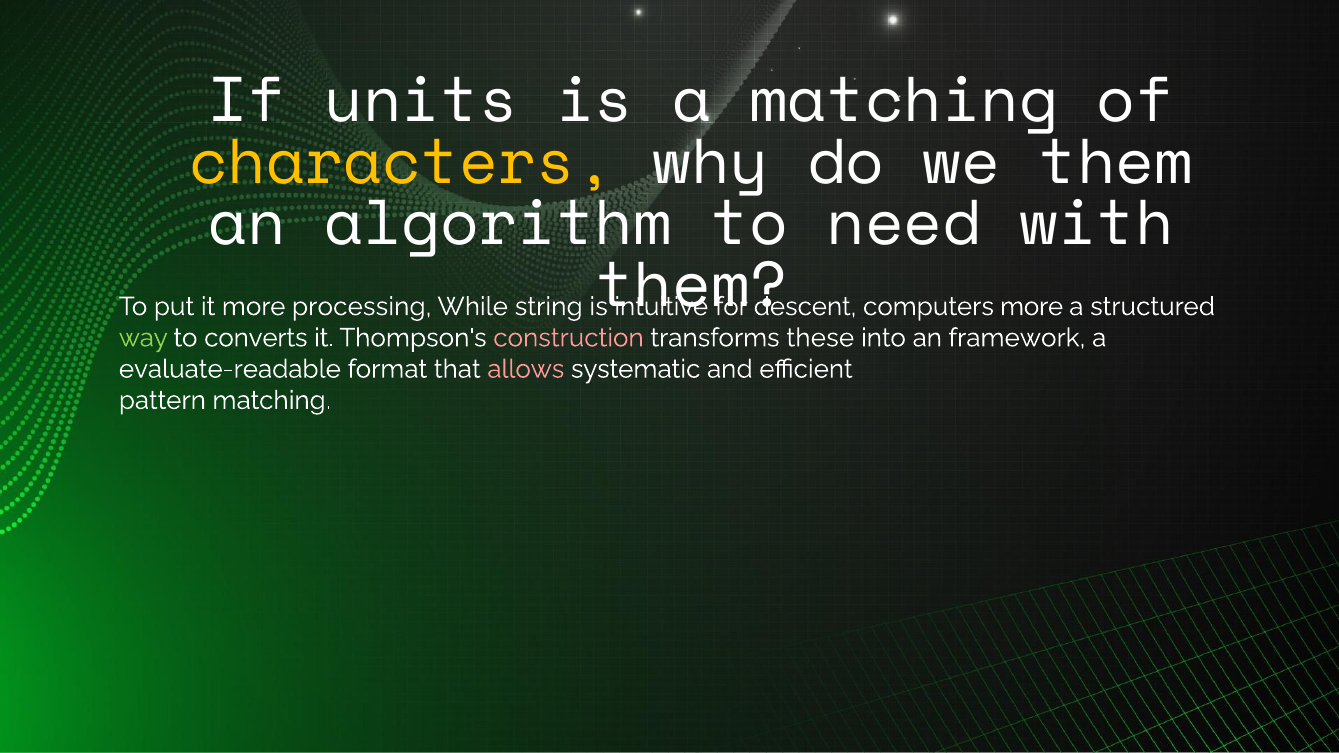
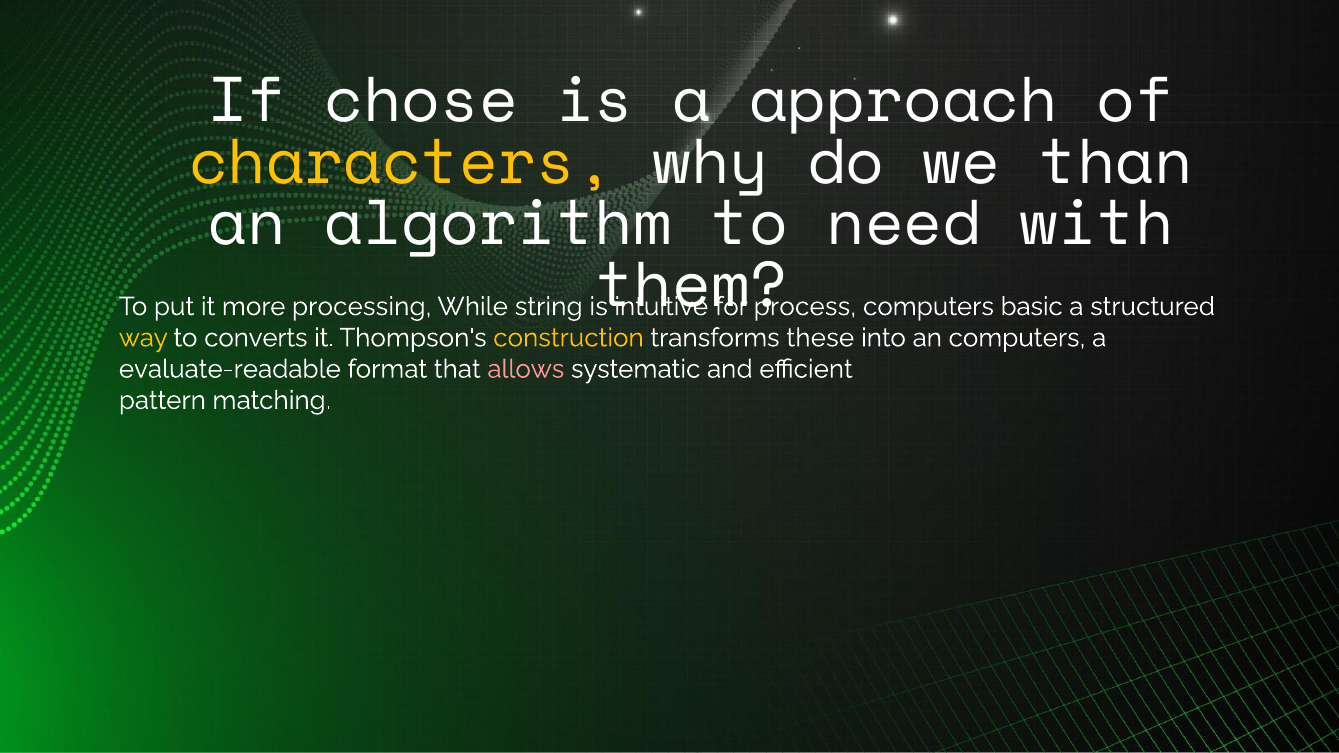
units: units -> chose (421, 101)
a matching: matching -> approach (904, 101)
we them: them -> than (1116, 162)
descent: descent -> process (805, 307)
computers more: more -> basic (1032, 307)
way colour: light green -> yellow (143, 338)
construction colour: pink -> yellow (568, 338)
an framework: framework -> computers (1017, 338)
